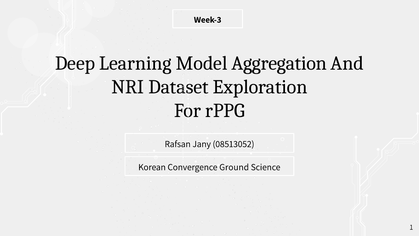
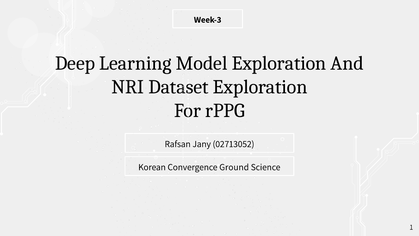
Model Aggregation: Aggregation -> Exploration (279, 63)
08513052: 08513052 -> 02713052 (233, 144)
